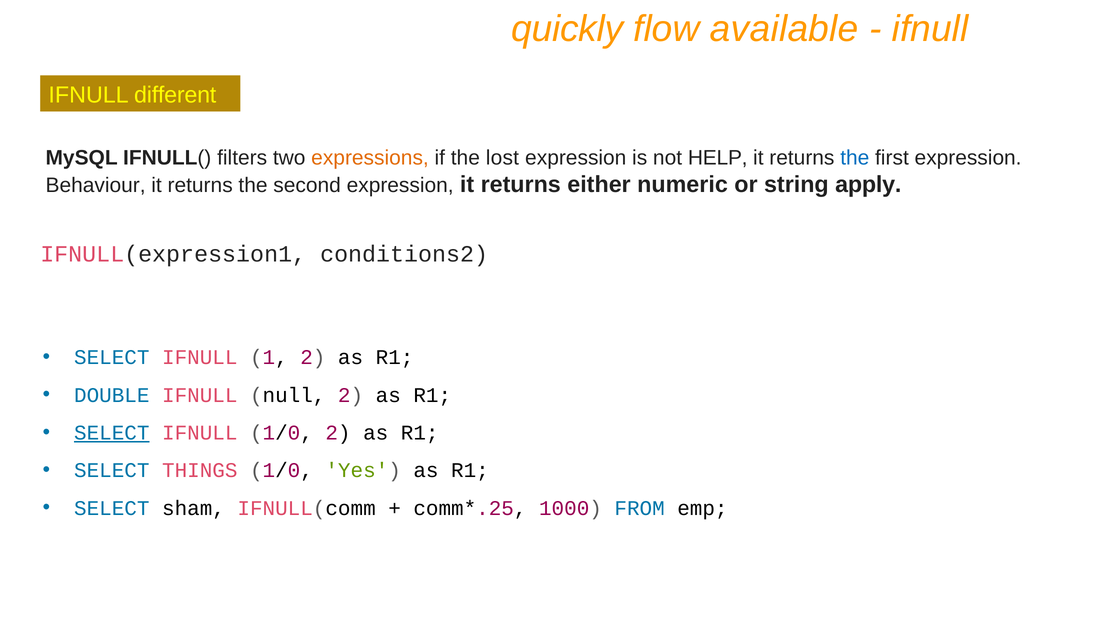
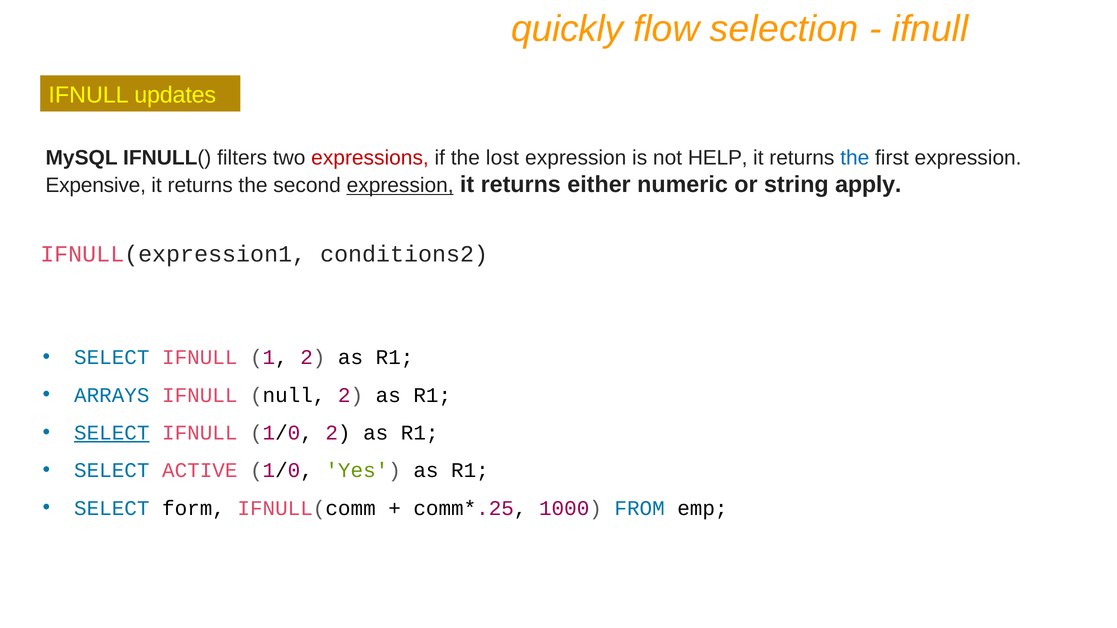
available: available -> selection (784, 29)
different: different -> updates (175, 95)
expressions colour: orange -> red (370, 158)
Behaviour: Behaviour -> Expensive (96, 186)
expression underline: none -> present (400, 186)
DOUBLE: DOUBLE -> ARRAYS (112, 395)
THINGS: THINGS -> ACTIVE (200, 471)
sham: sham -> form (193, 508)
